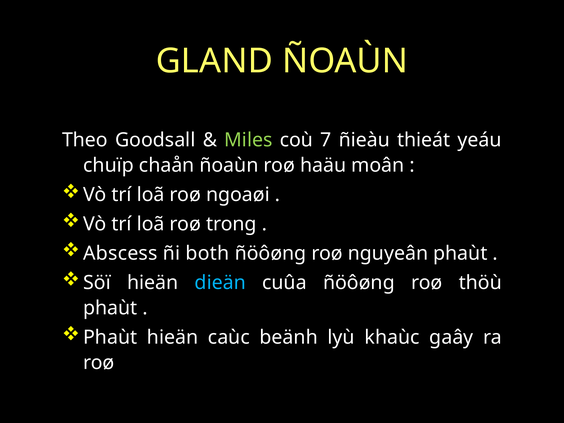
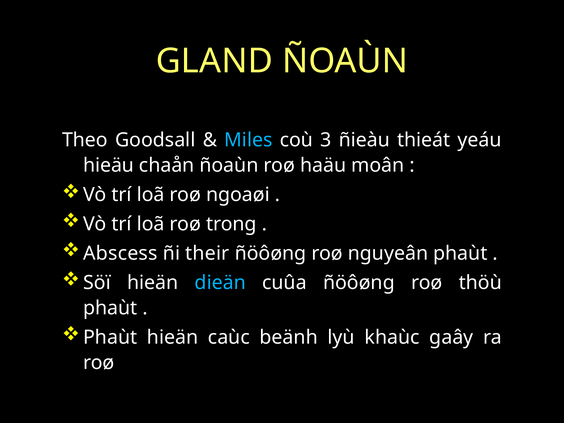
Miles colour: light green -> light blue (248, 140)
7: 7 -> 3 (326, 140)
chuïp: chuïp -> hieäu (109, 165)
both: both -> their (207, 253)
